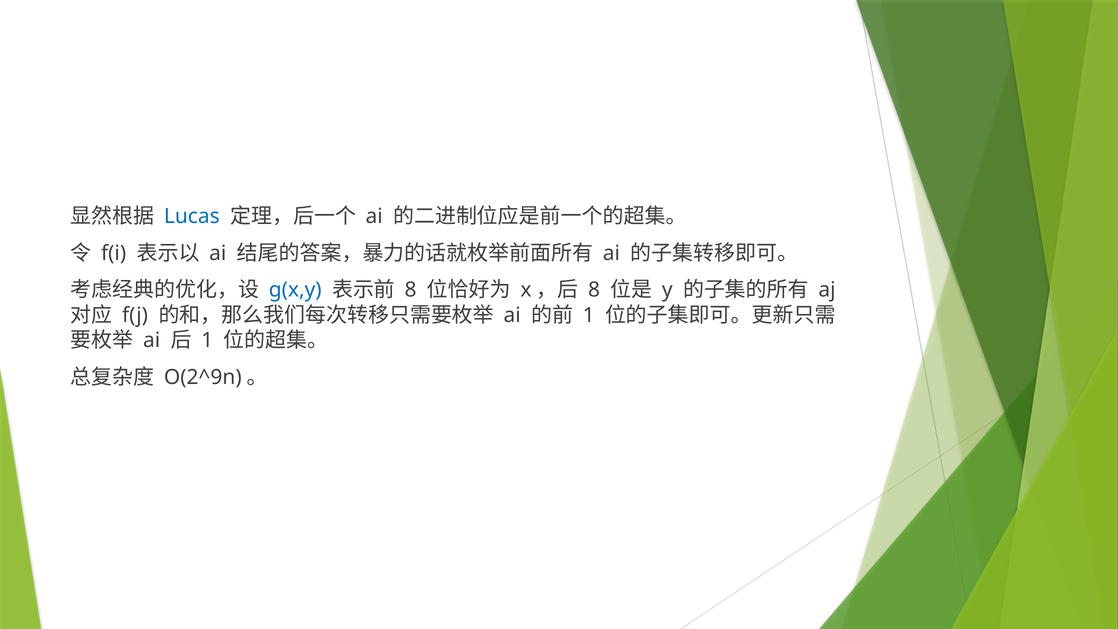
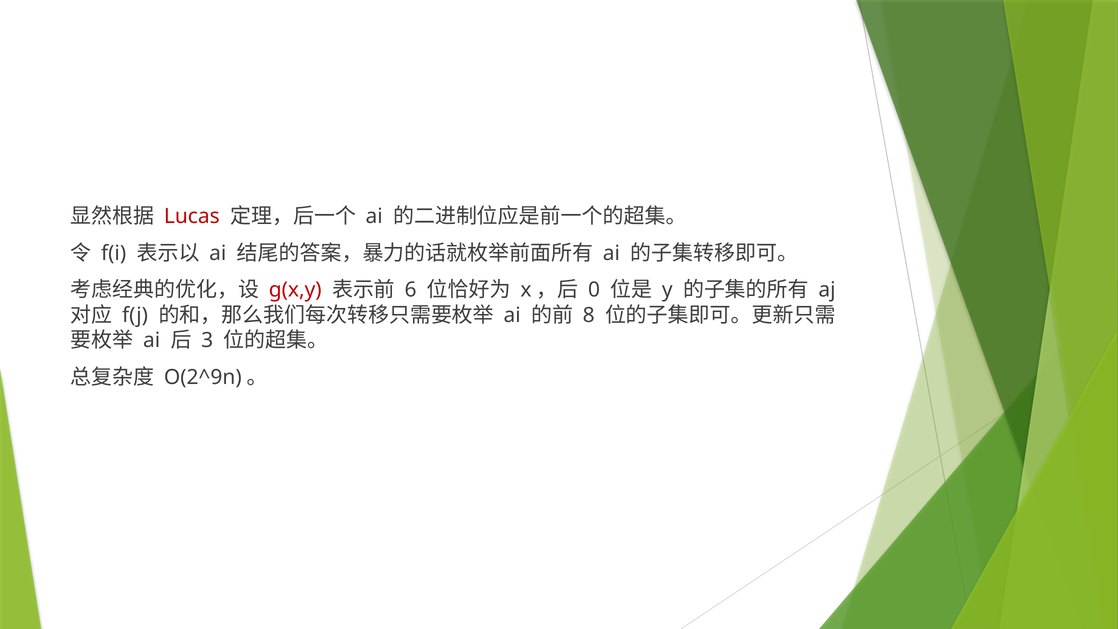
Lucas colour: blue -> red (192, 216)
g(x,y colour: blue -> red (295, 290)
8: 8 -> 6 (411, 290)
8: 8 -> 0 (594, 290)
1: 1 -> 8 (589, 315)
1: 1 -> 3 (207, 340)
